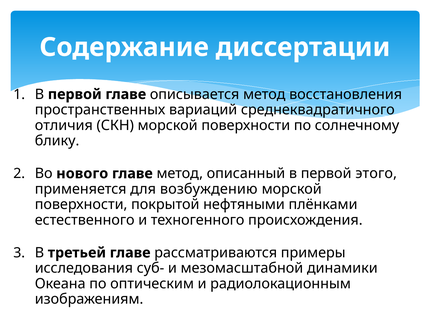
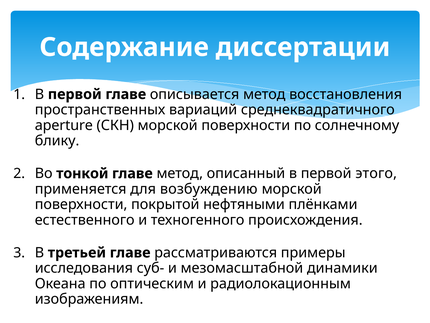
отличия: отличия -> aperture (64, 125)
нового: нового -> тонкой (82, 173)
